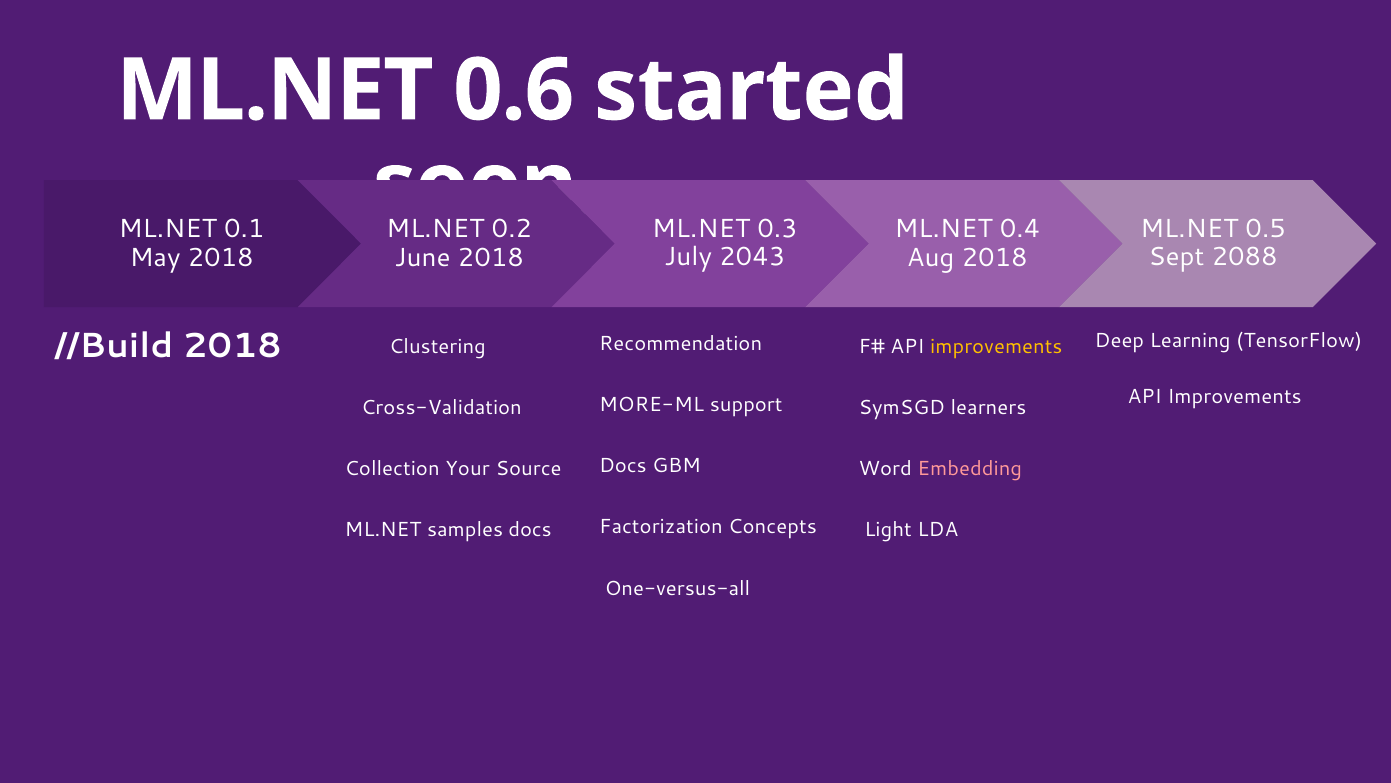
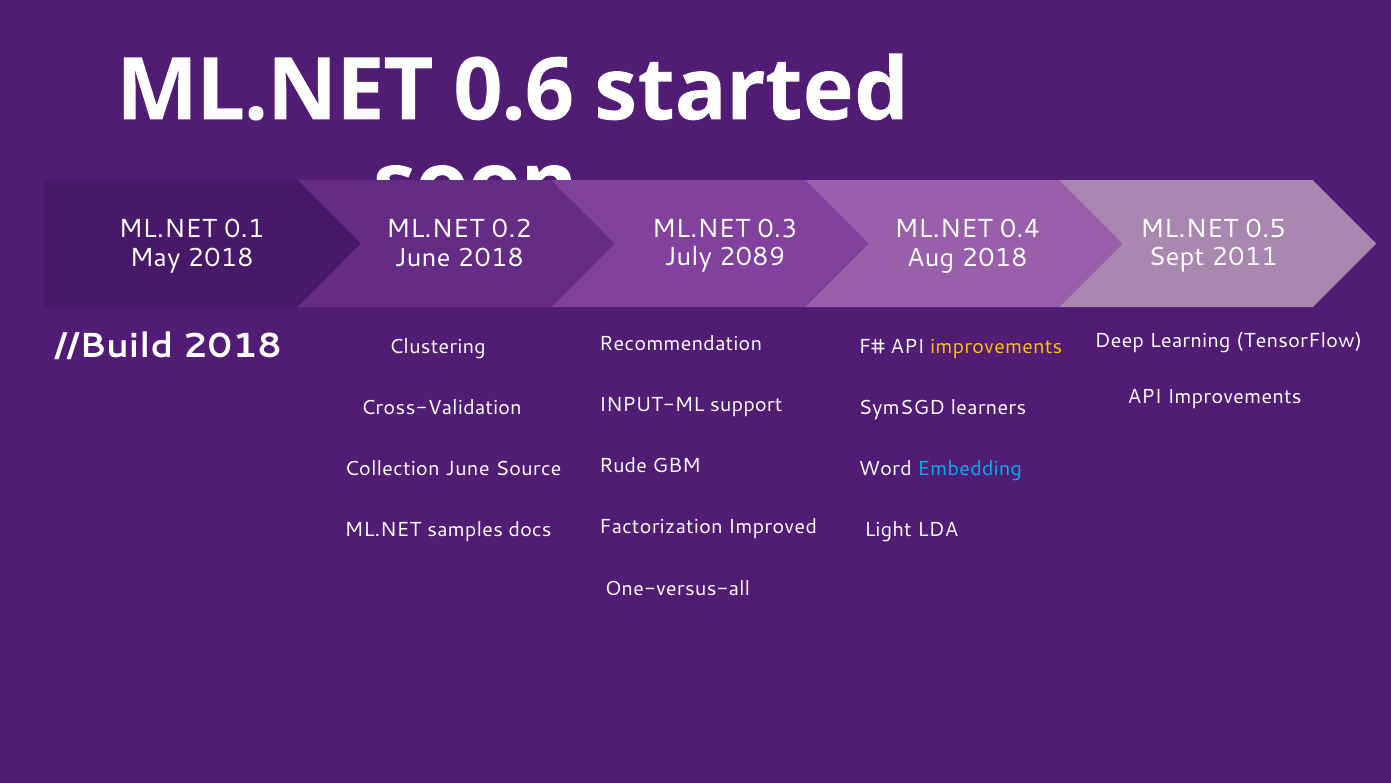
2043: 2043 -> 2089 (752, 257)
2088: 2088 -> 2011 (1245, 257)
MORE-ML: MORE-ML -> INPUT-ML (652, 404)
Docs: Docs -> Rude (623, 466)
Collection Your: Your -> June (468, 469)
Embedding colour: pink -> light blue (970, 469)
Concepts: Concepts -> Improved (773, 527)
